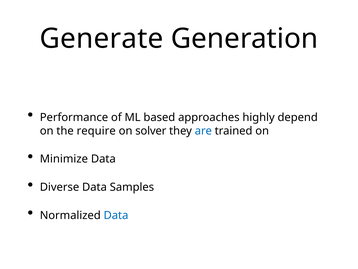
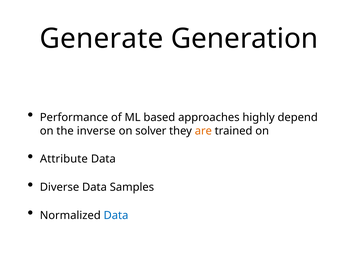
require: require -> inverse (96, 131)
are colour: blue -> orange (203, 131)
Minimize: Minimize -> Attribute (64, 159)
